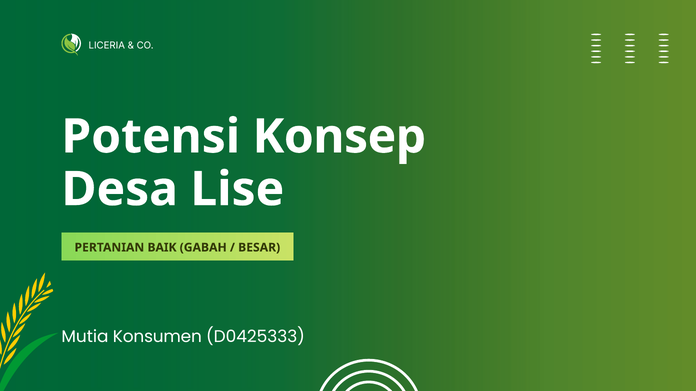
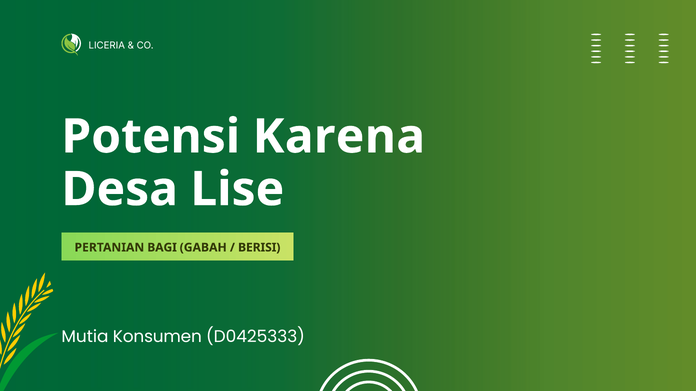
Konsep: Konsep -> Karena (339, 137)
BAIK: BAIK -> BAGI (162, 248)
BESAR: BESAR -> BERISI (259, 248)
